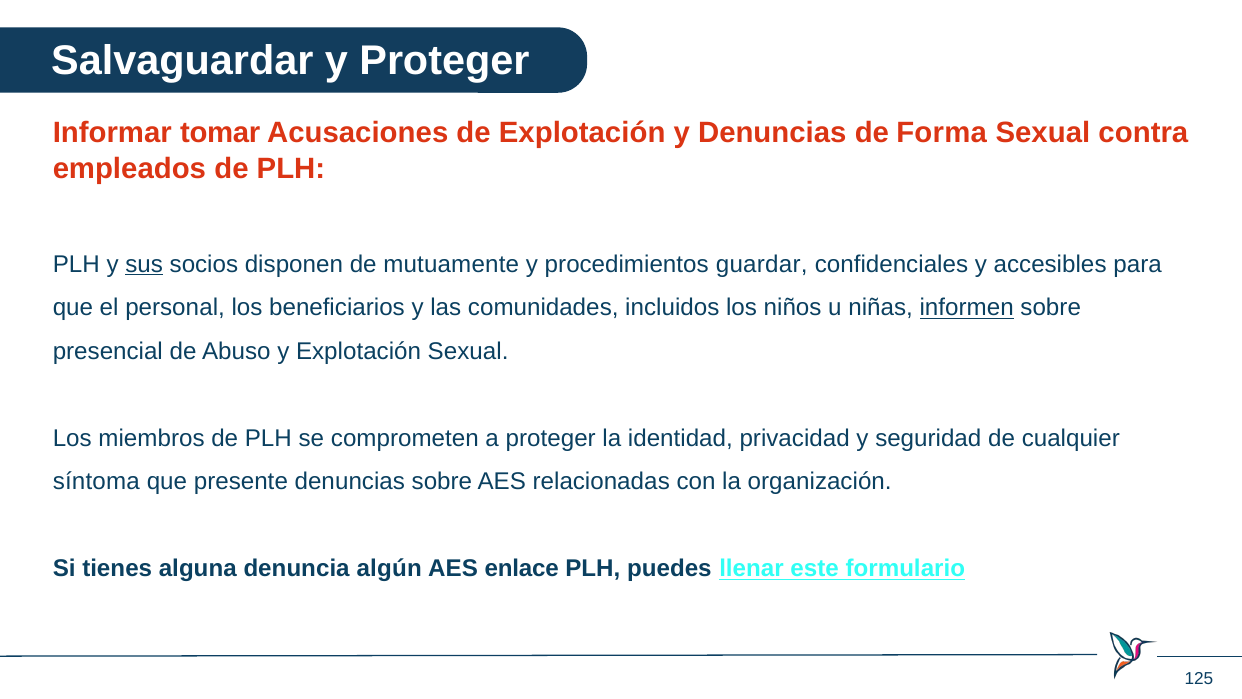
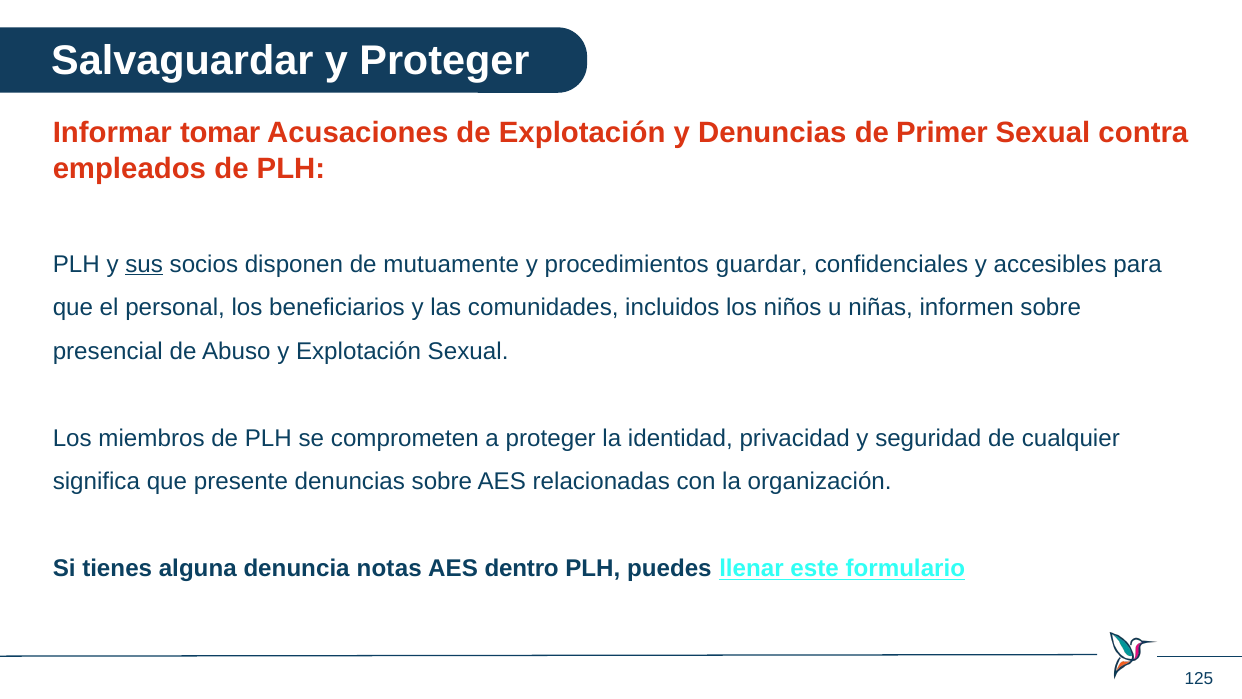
Forma: Forma -> Primer (942, 133)
informen underline: present -> none (967, 308)
síntoma: síntoma -> significa (96, 482)
algún: algún -> notas (389, 569)
enlace: enlace -> dentro (522, 569)
